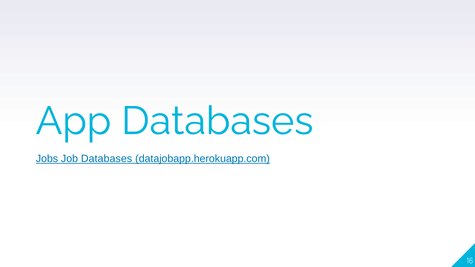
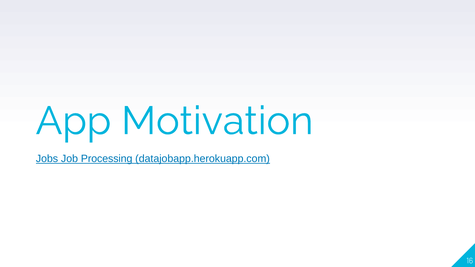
App Databases: Databases -> Motivation (217, 121)
Job Databases: Databases -> Processing (107, 159)
